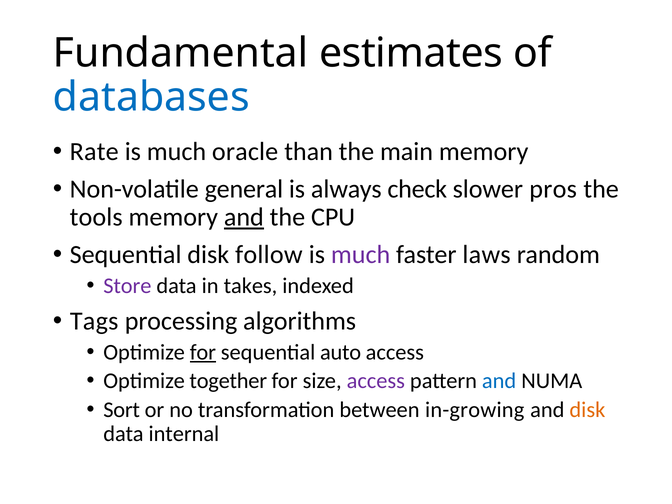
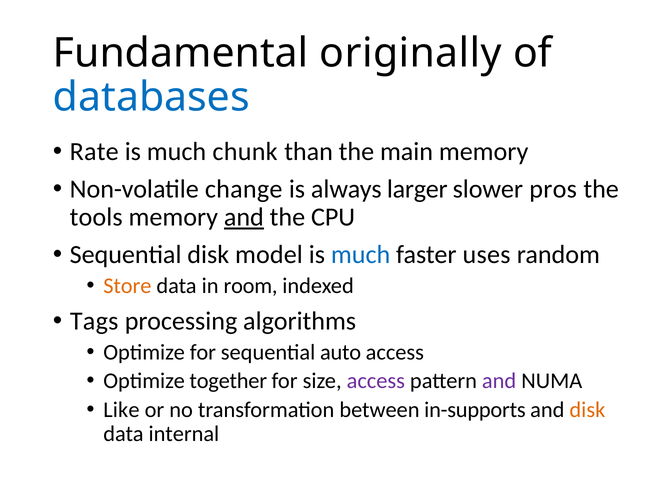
estimates: estimates -> originally (411, 53)
oracle: oracle -> chunk (245, 151)
general: general -> change (244, 189)
check: check -> larger (417, 189)
follow: follow -> model (269, 255)
much colour: purple -> blue (361, 255)
laws: laws -> uses (487, 255)
Store colour: purple -> orange (127, 286)
takes: takes -> room (251, 286)
for underline: present -> none (203, 352)
and colour: blue -> purple (499, 381)
Sort: Sort -> Like (121, 410)
in-growing: in-growing -> in-supports (475, 410)
